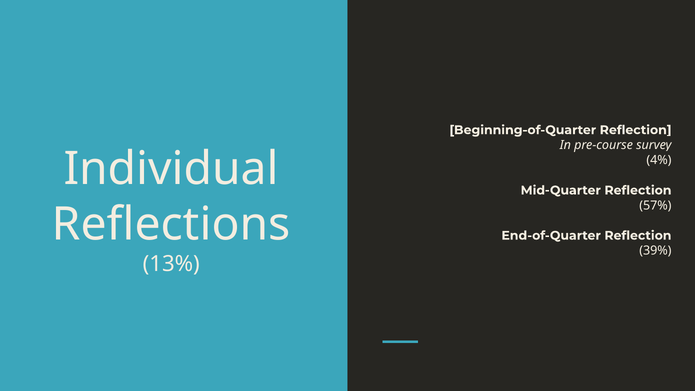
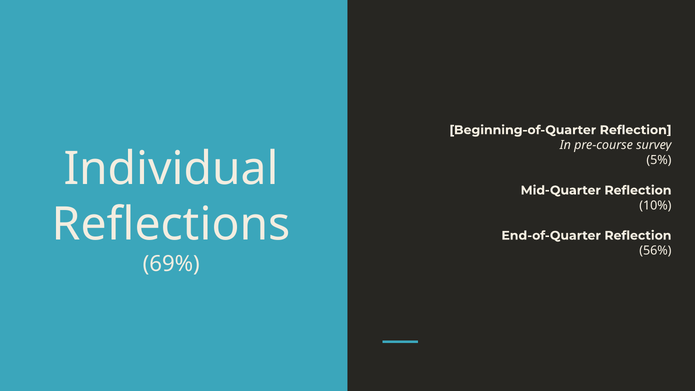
4%: 4% -> 5% (659, 160)
57%: 57% -> 10% (655, 205)
39%: 39% -> 56% (655, 251)
13%: 13% -> 69% (171, 264)
